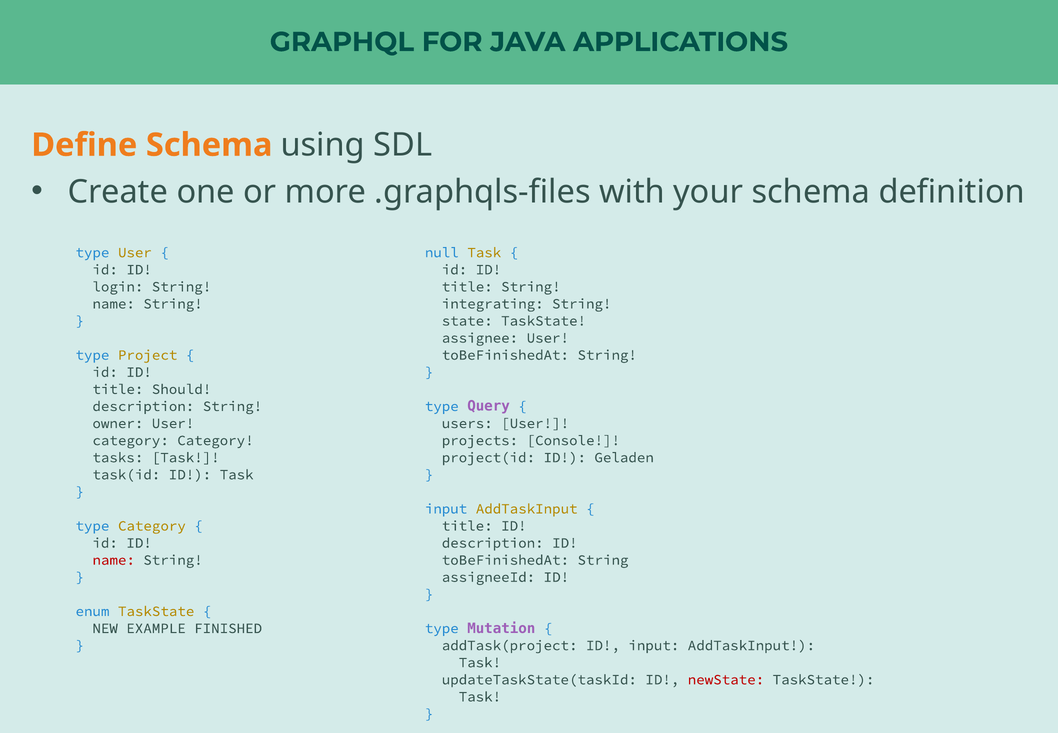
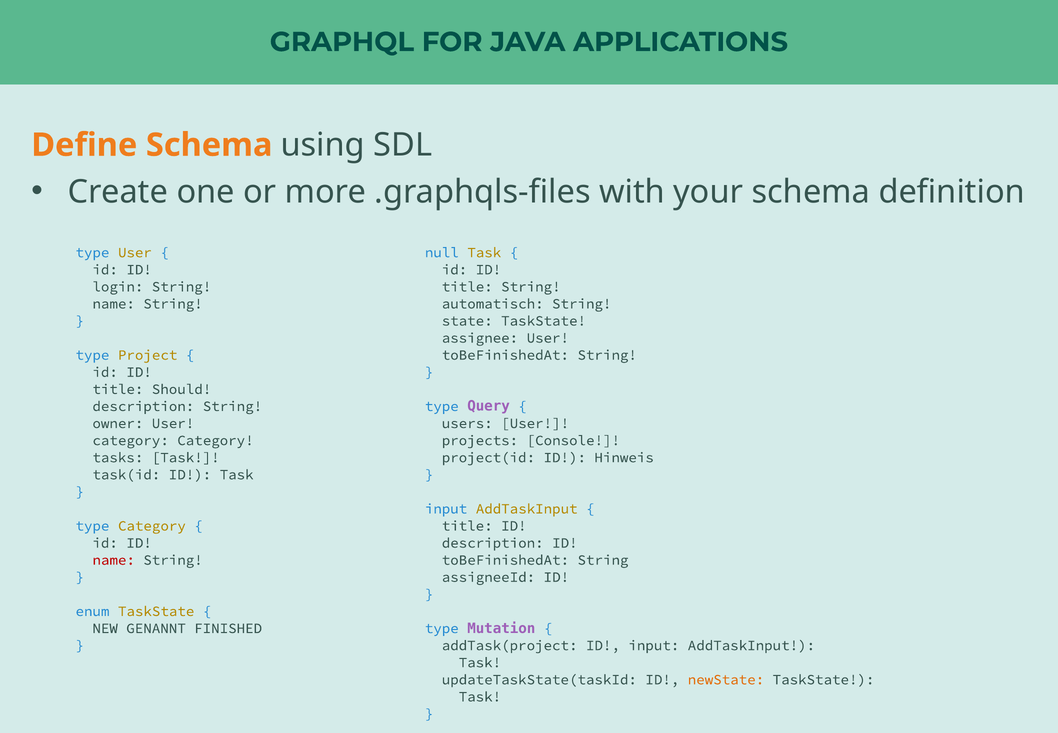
integrating: integrating -> automatisch (493, 304)
Geladen: Geladen -> Hinweis (624, 457)
EXAMPLE: EXAMPLE -> GENANNT (156, 628)
newState colour: red -> orange (726, 679)
